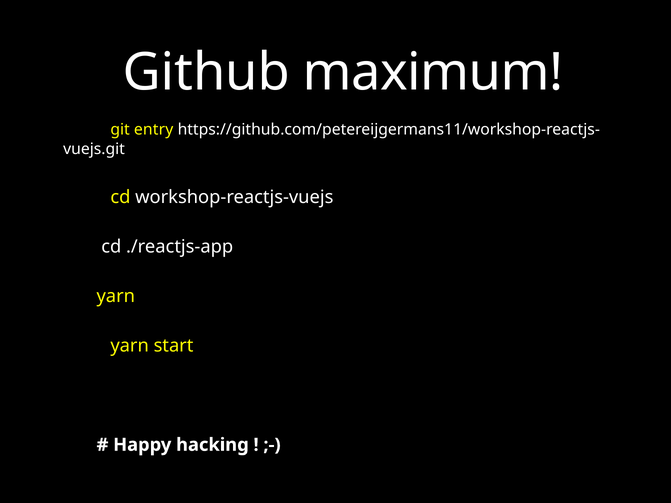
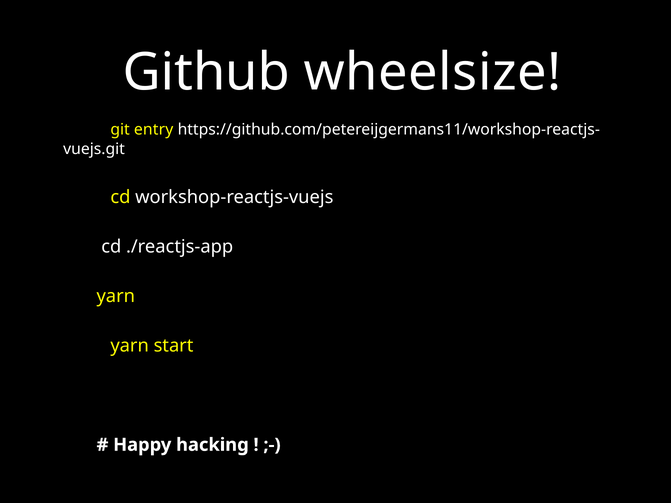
maximum: maximum -> wheelsize (433, 72)
